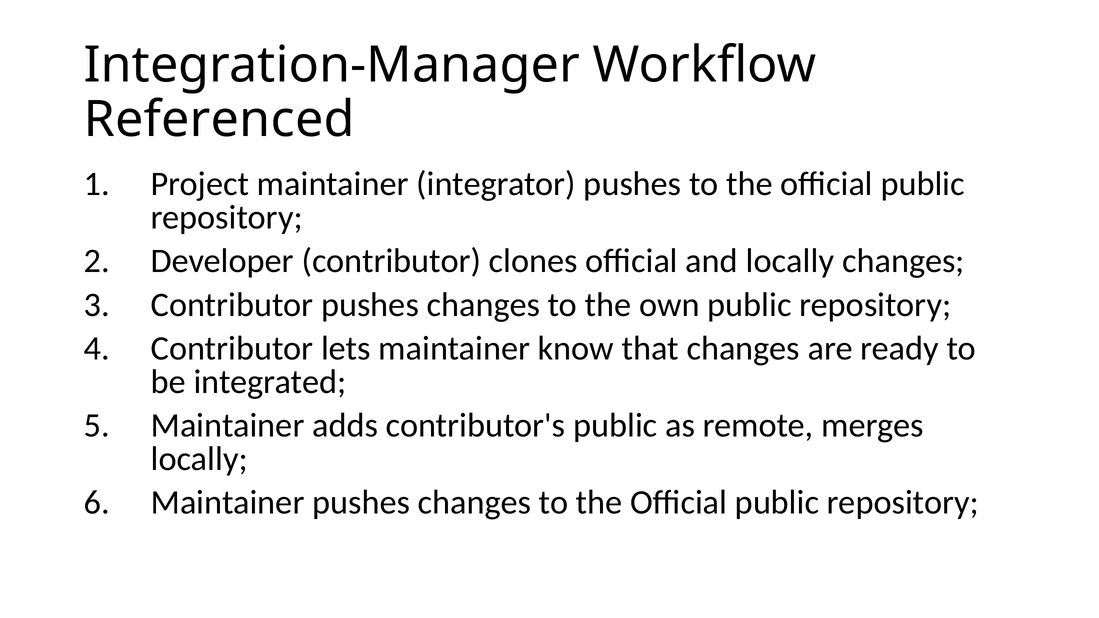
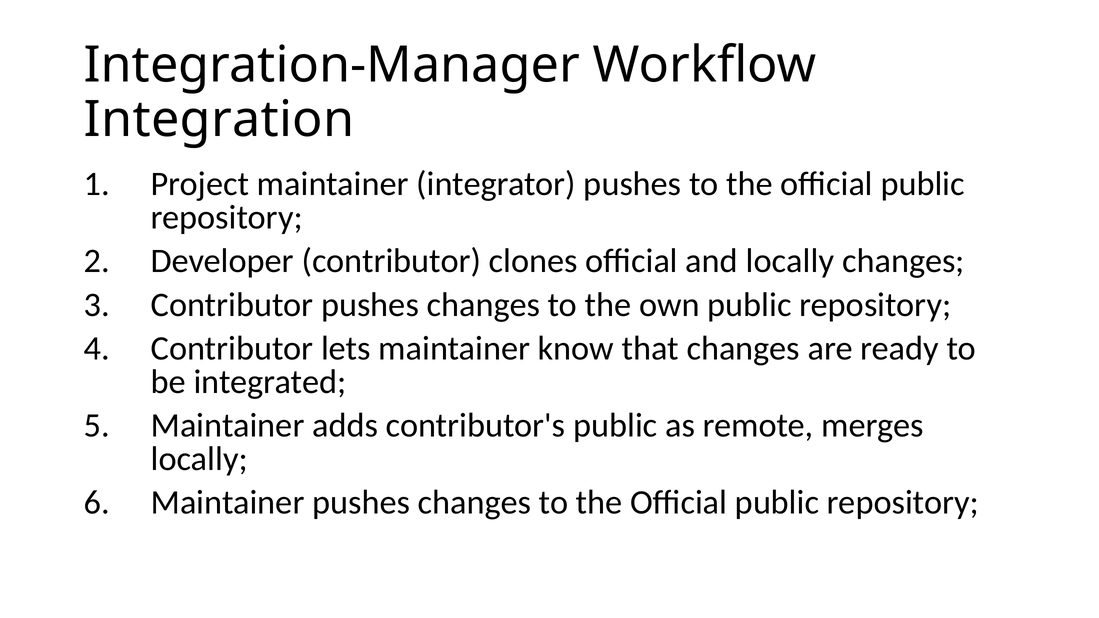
Referenced: Referenced -> Integration (219, 120)
